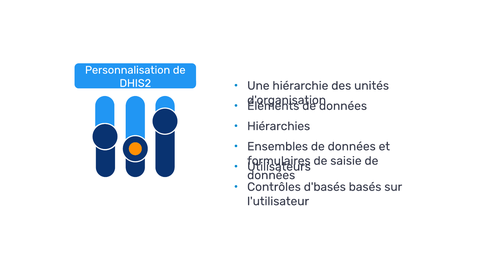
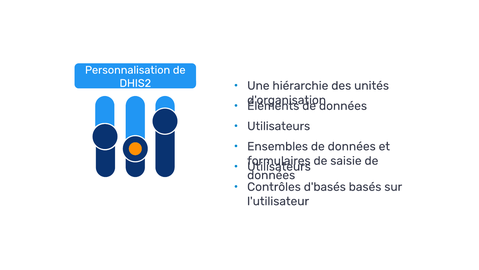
Hiérarchies: Hiérarchies -> Utilisateurs (279, 126)
